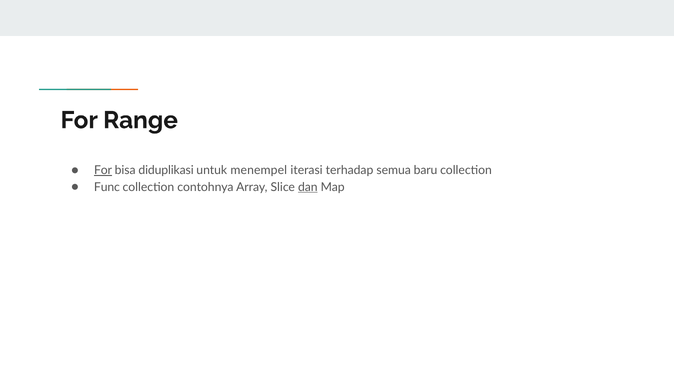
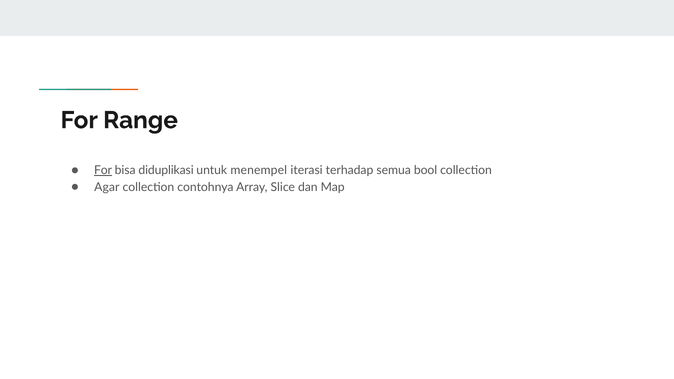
baru: baru -> bool (426, 170)
Func: Func -> Agar (107, 187)
dan underline: present -> none (308, 187)
